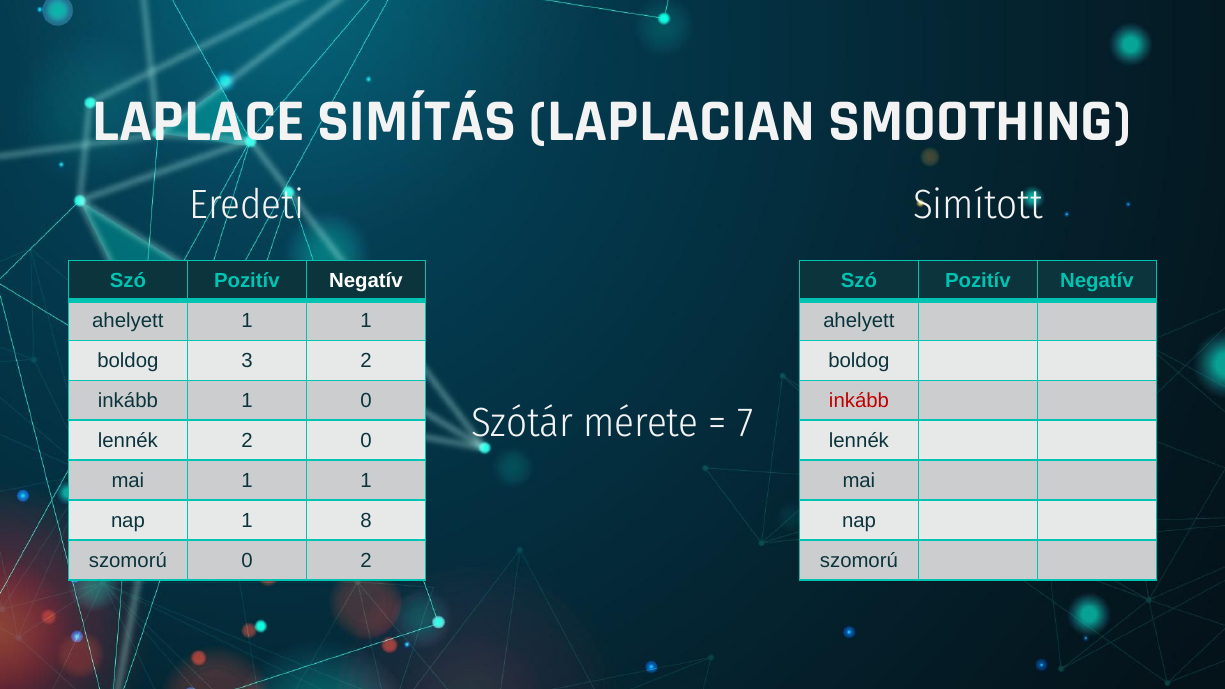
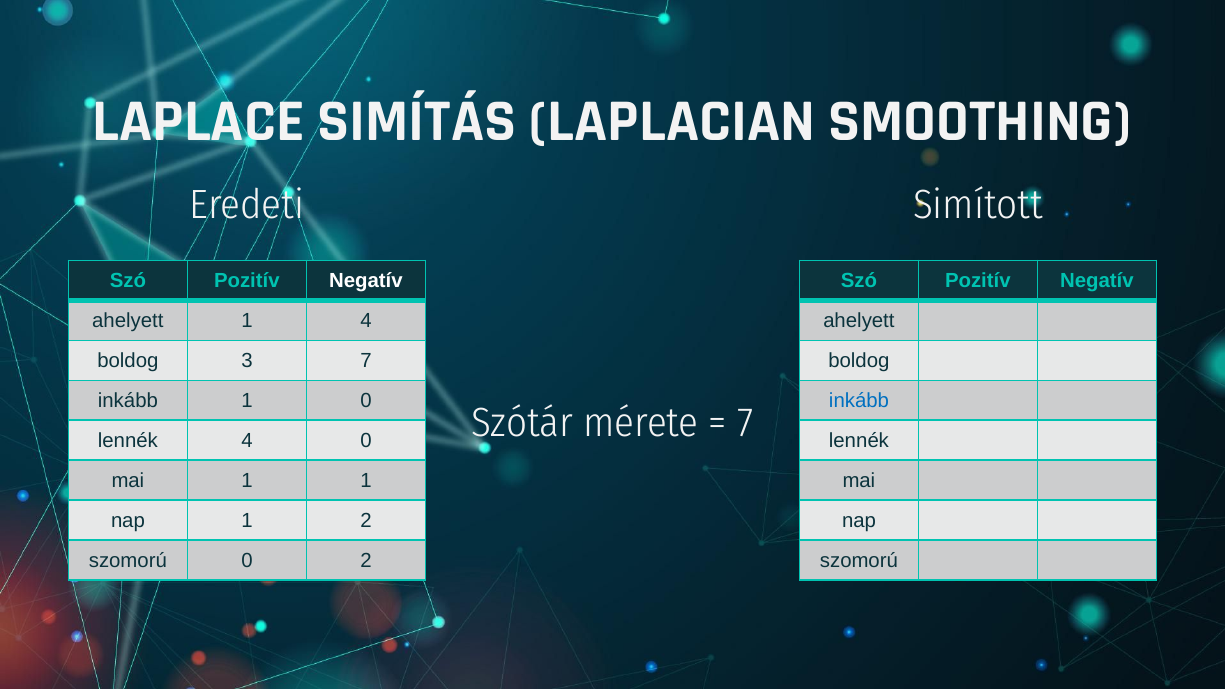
ahelyett 1 1: 1 -> 4 (366, 321)
3 2: 2 -> 7 (366, 361)
inkább colour: red -> blue (859, 401)
lennék 2: 2 -> 4 (247, 441)
1 8: 8 -> 2 (366, 521)
